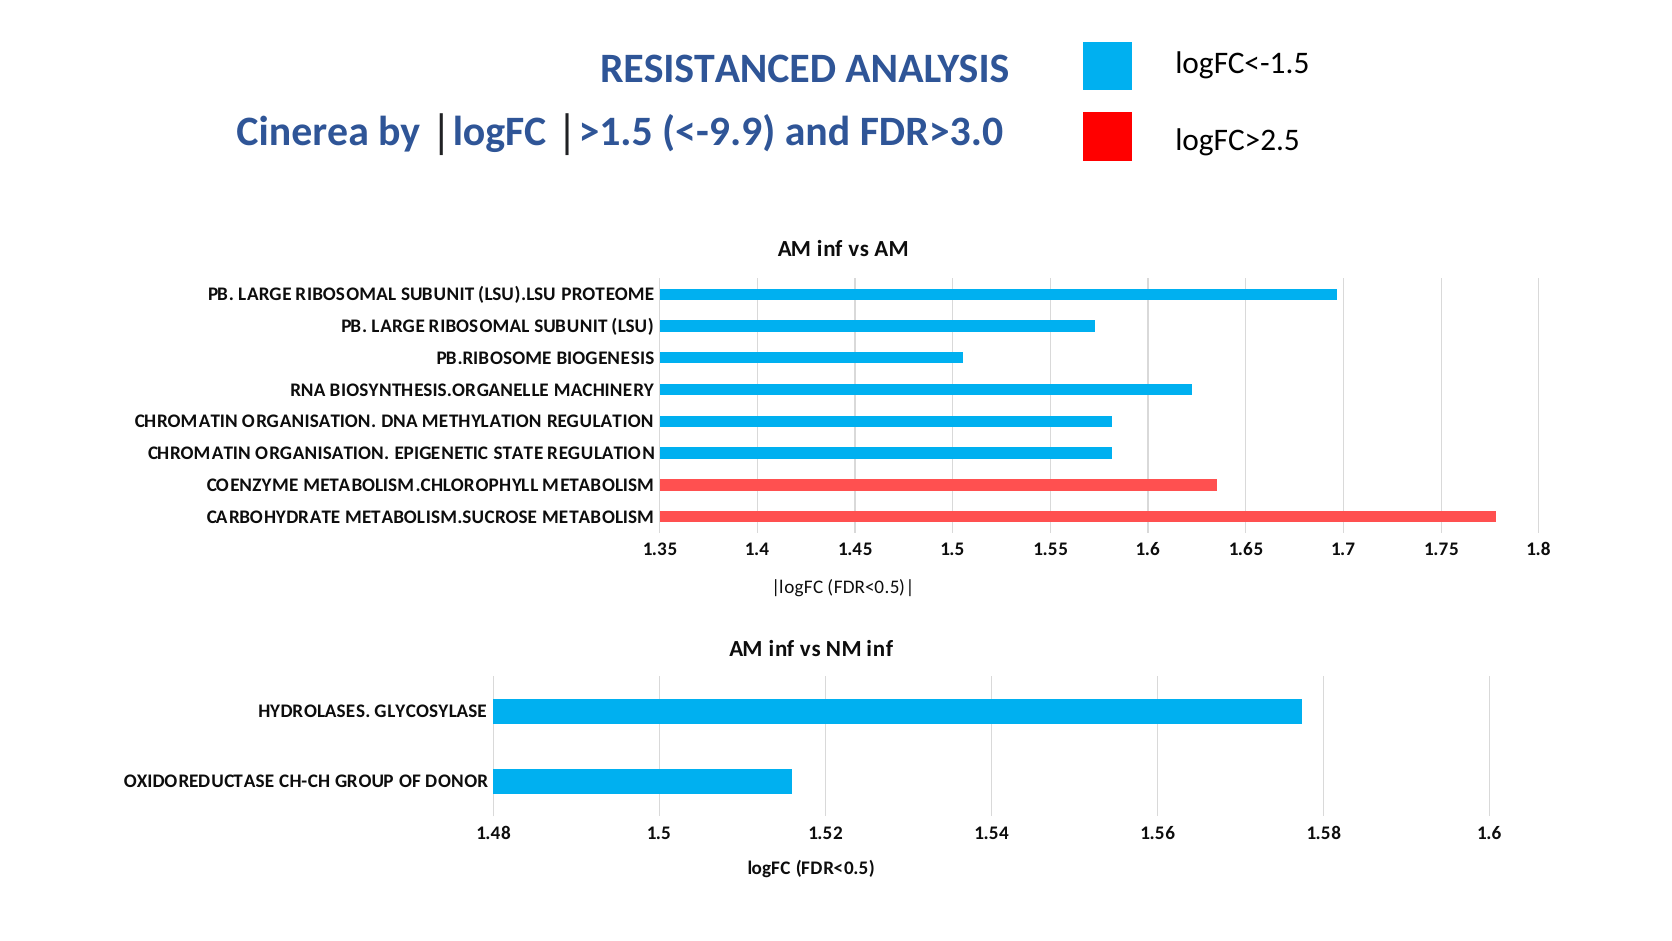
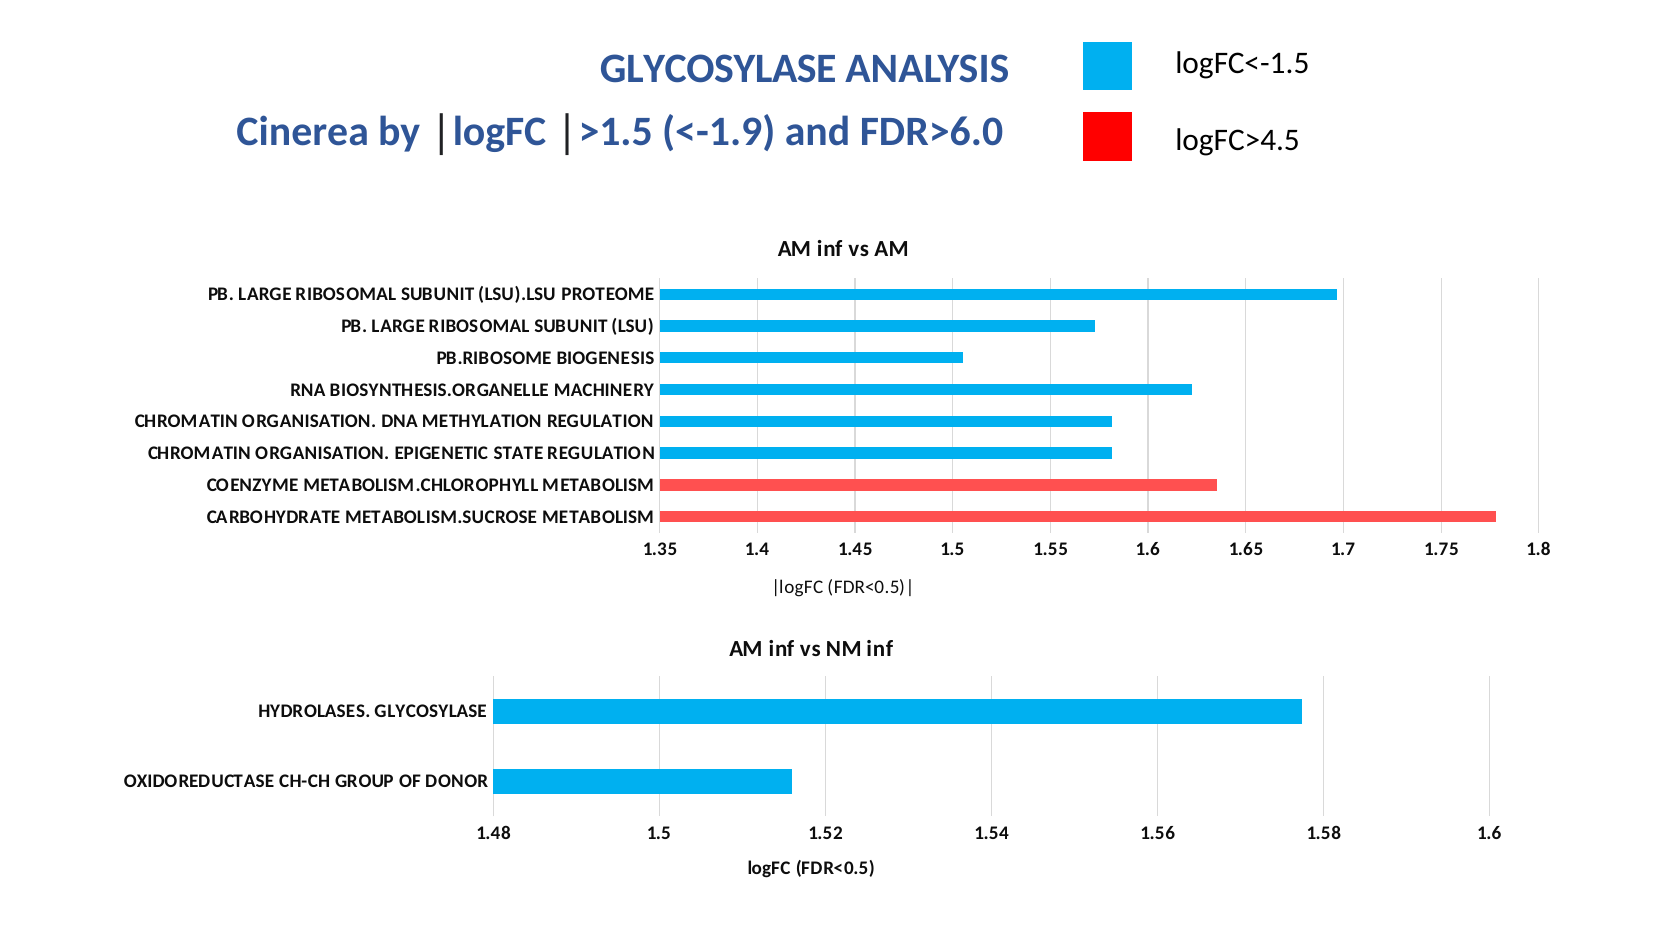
RESISTANCED: RESISTANCED -> GLYCOSYLASE (718, 69)
<-9.9: <-9.9 -> <-1.9 (719, 132)
FDR>3.0: FDR>3.0 -> FDR>6.0 (931, 132)
logFC>2.5: logFC>2.5 -> logFC>4.5 (1238, 140)
